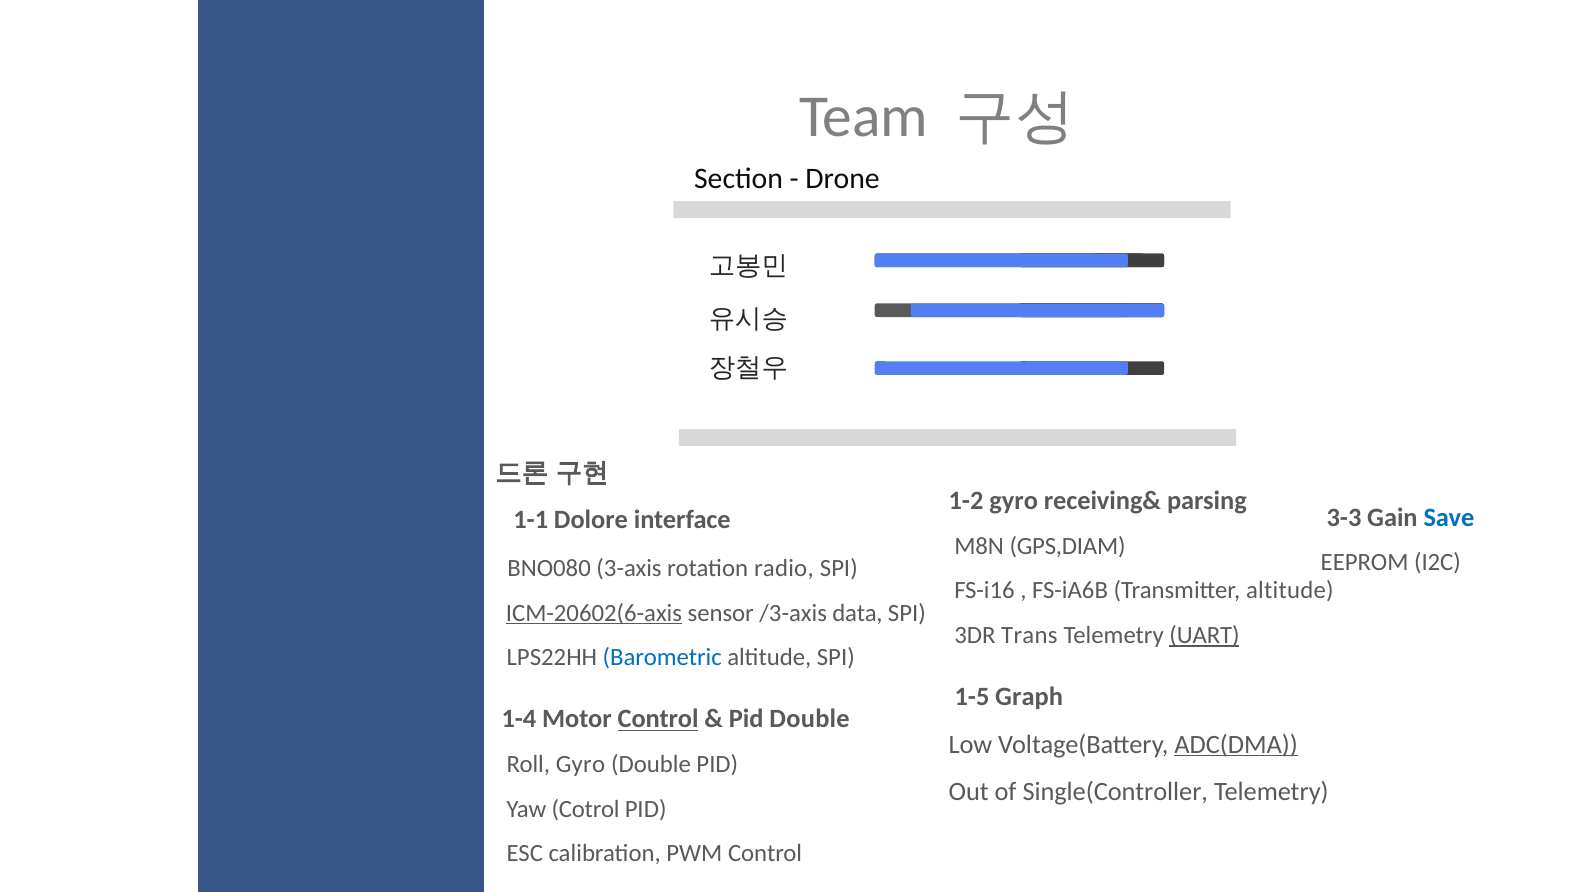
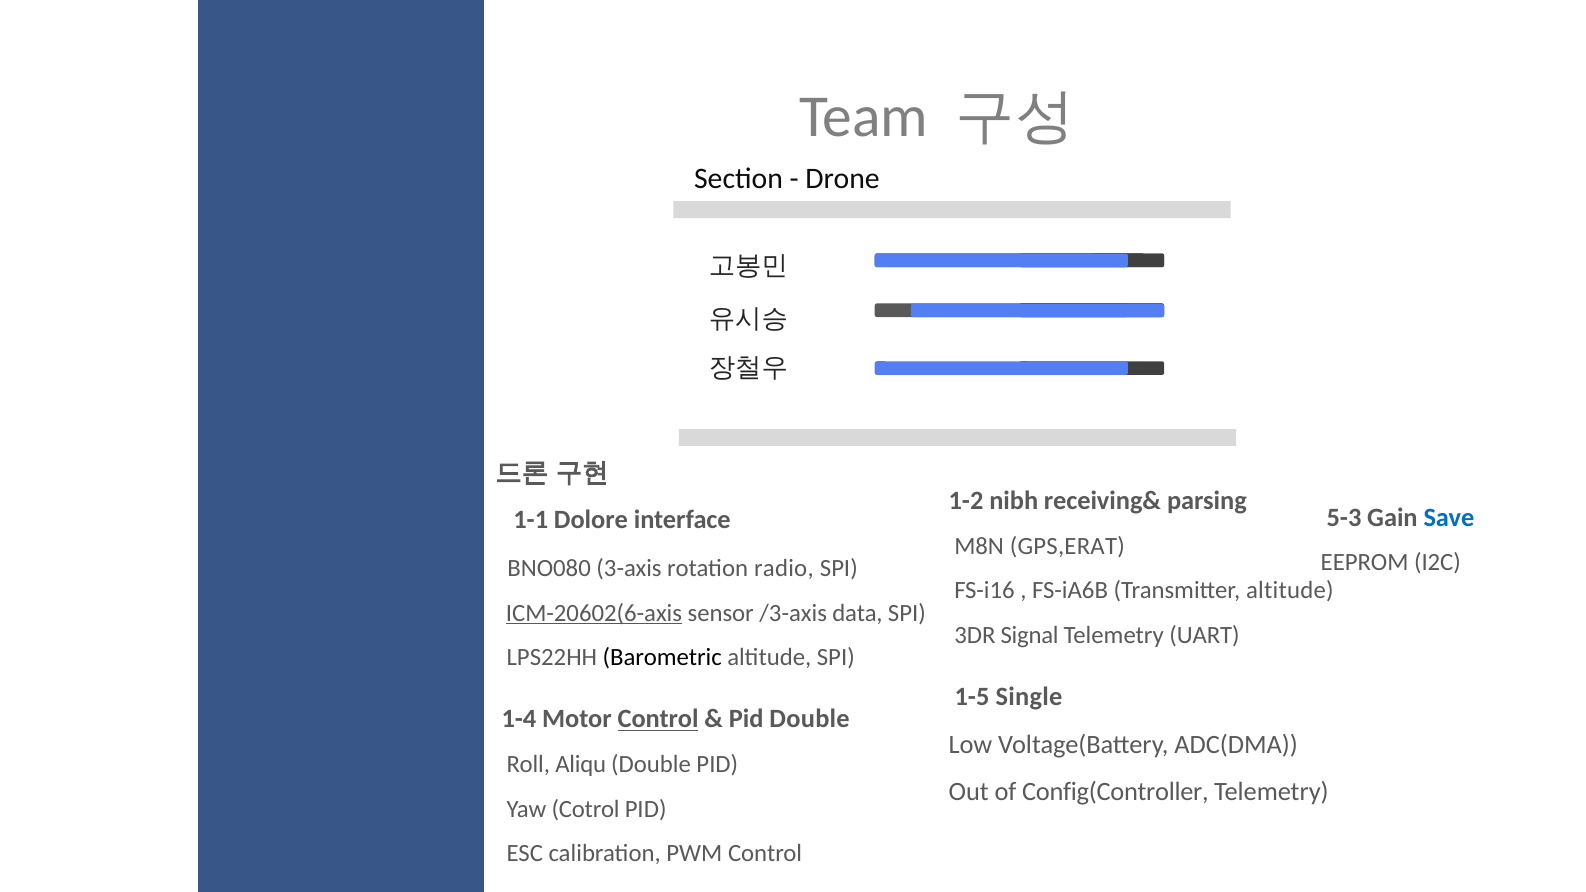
1-2 gyro: gyro -> nibh (1014, 501)
3-3: 3-3 -> 5-3 (1344, 517)
GPS,DIAM: GPS,DIAM -> GPS,ERAT (1067, 546)
Trans: Trans -> Signal (1030, 635)
UART underline: present -> none (1204, 635)
Barometric colour: blue -> black (662, 658)
Graph: Graph -> Single (1029, 697)
ADC(DMA underline: present -> none (1236, 744)
Roll Gyro: Gyro -> Aliqu (581, 765)
Single(Controller: Single(Controller -> Config(Controller (1115, 792)
